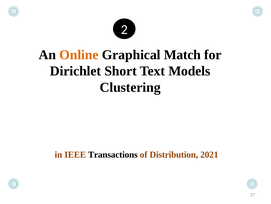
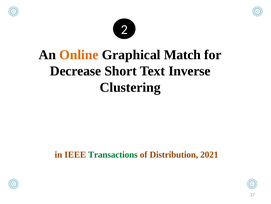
Dirichlet: Dirichlet -> Decrease (76, 71)
Models: Models -> Inverse (189, 71)
Transactions colour: black -> green (113, 154)
